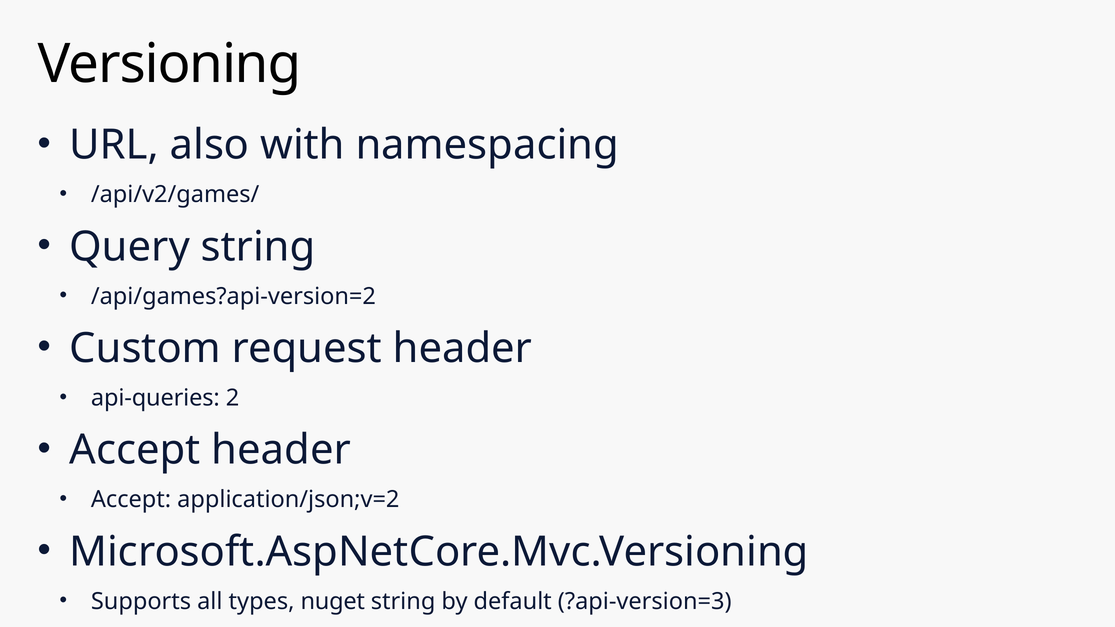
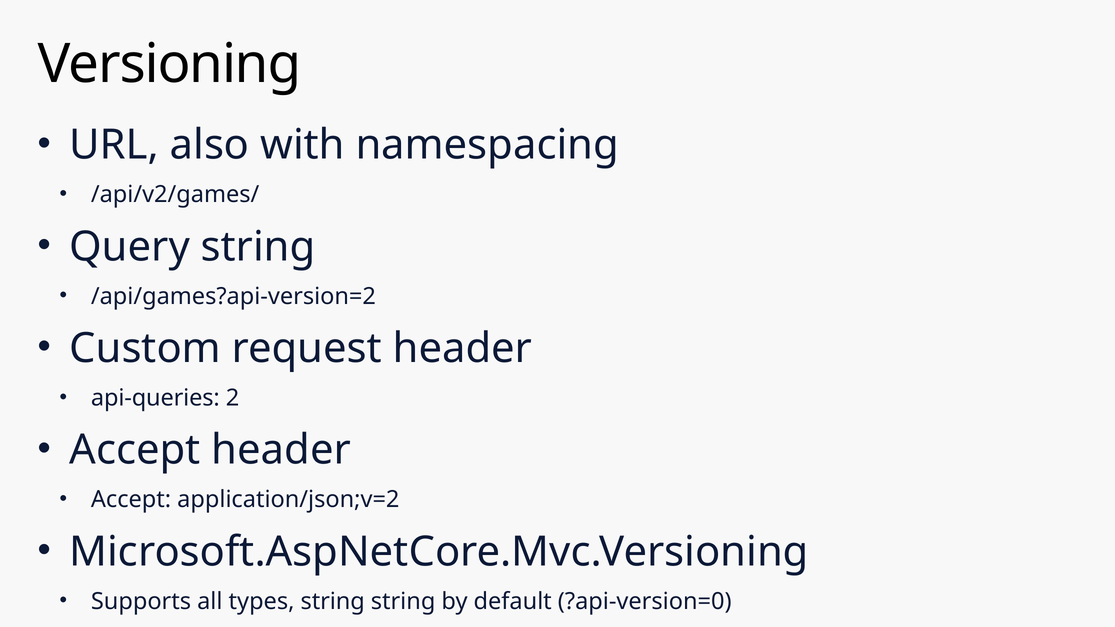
types nuget: nuget -> string (333, 601)
?api-version=3: ?api-version=3 -> ?api-version=0 (645, 601)
